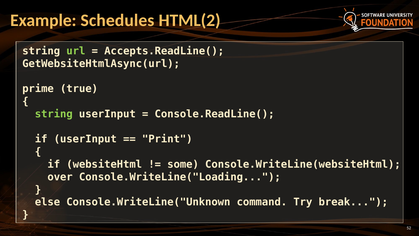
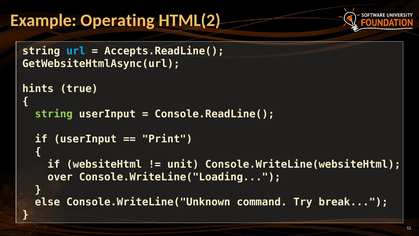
Schedules: Schedules -> Operating (117, 20)
url colour: light green -> light blue (76, 51)
prime: prime -> hints (38, 89)
some: some -> unit (183, 164)
